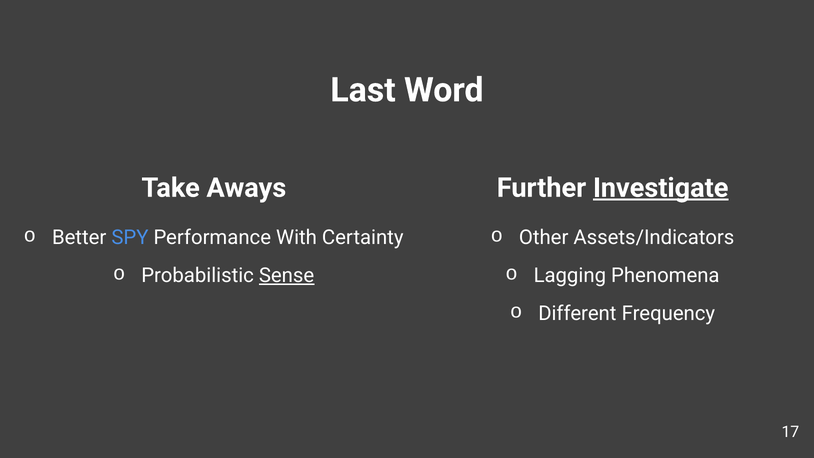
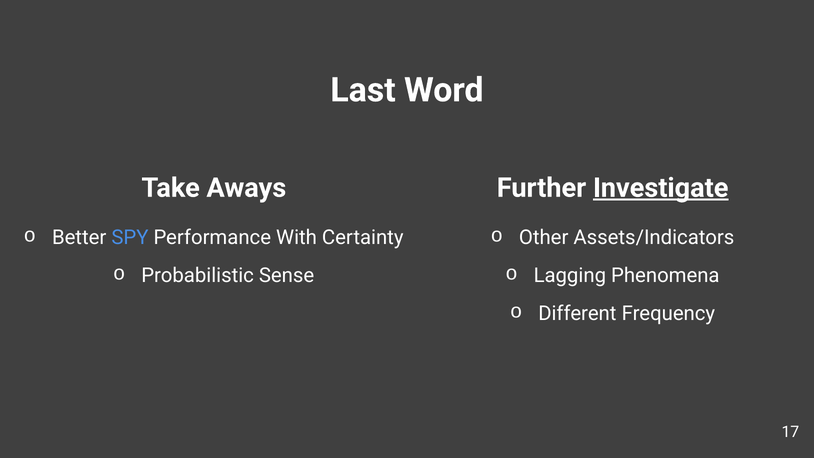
Sense underline: present -> none (287, 276)
